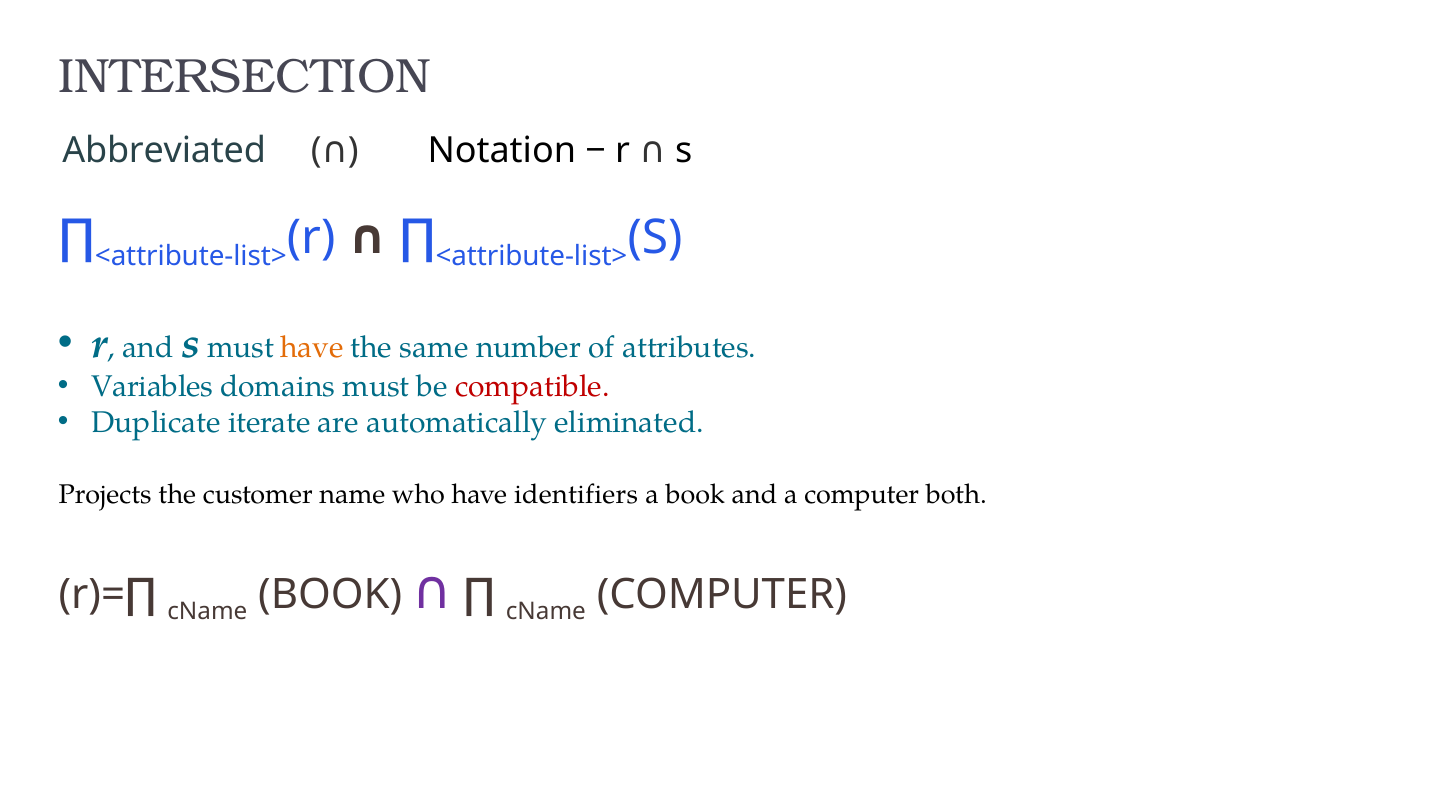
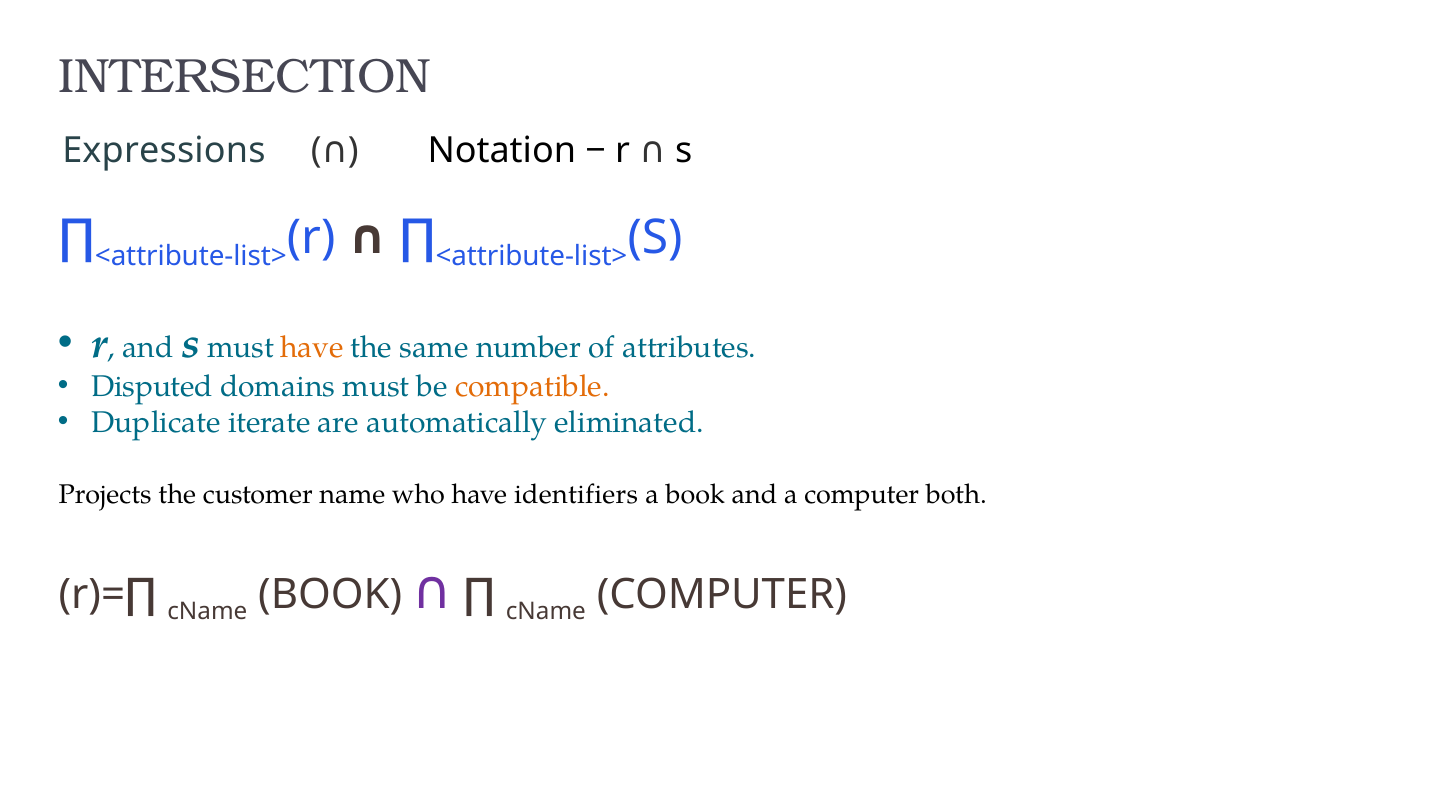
Abbreviated: Abbreviated -> Expressions (164, 151)
Variables: Variables -> Disputed (152, 387)
compatible colour: red -> orange (533, 387)
